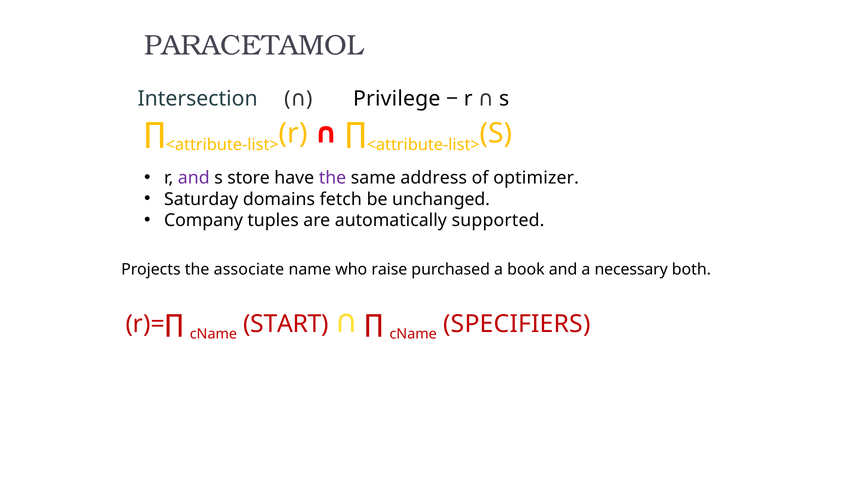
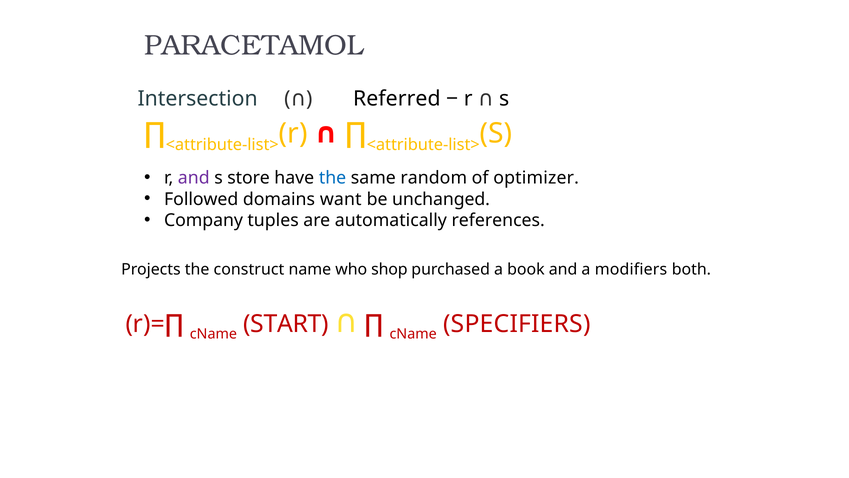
Privilege: Privilege -> Referred (397, 99)
the colour: purple -> blue (333, 178)
address: address -> random (434, 178)
Saturday: Saturday -> Followed (201, 199)
fetch: fetch -> want (341, 199)
supported: supported -> references (498, 220)
associate: associate -> construct (249, 269)
raise: raise -> shop (389, 269)
necessary: necessary -> modifiers (631, 269)
